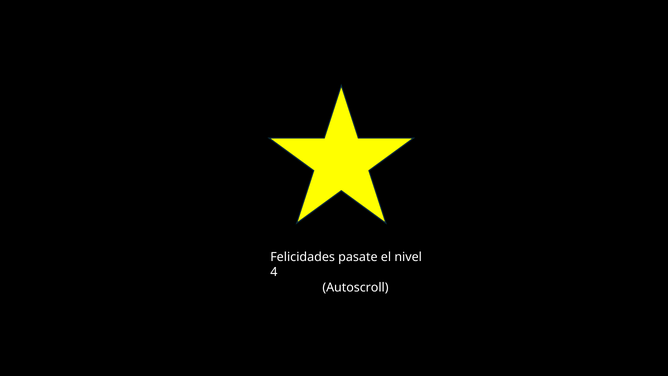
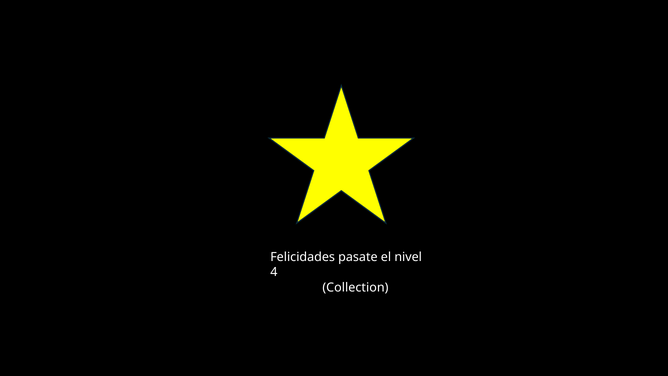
Autoscroll: Autoscroll -> Collection (355, 287)
